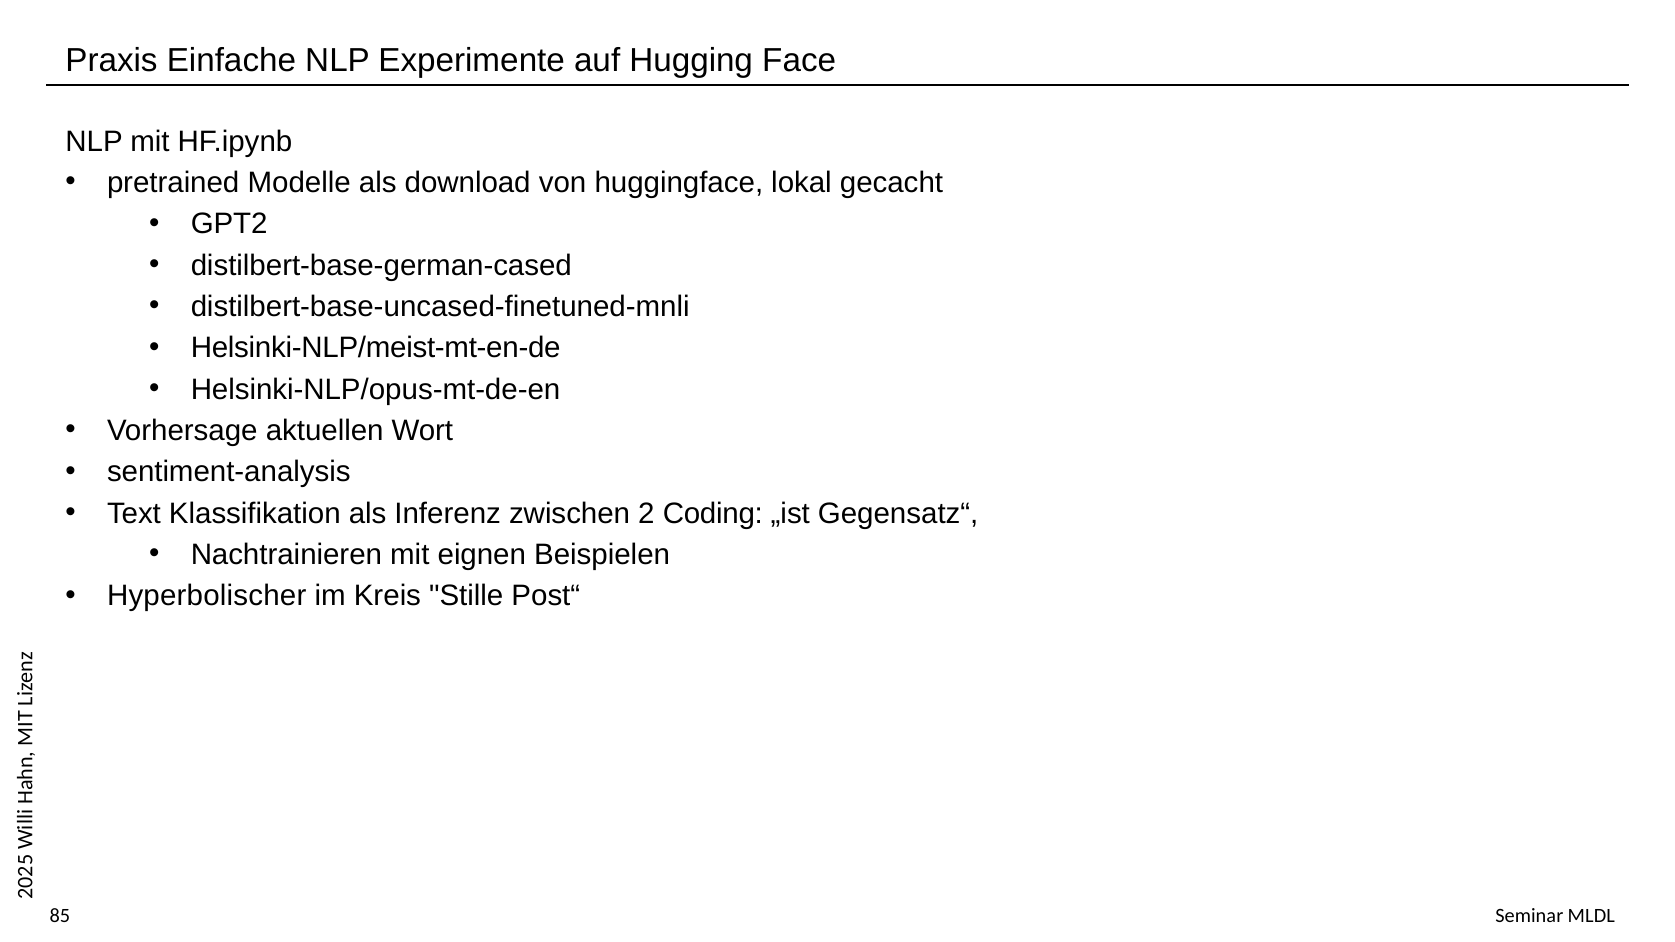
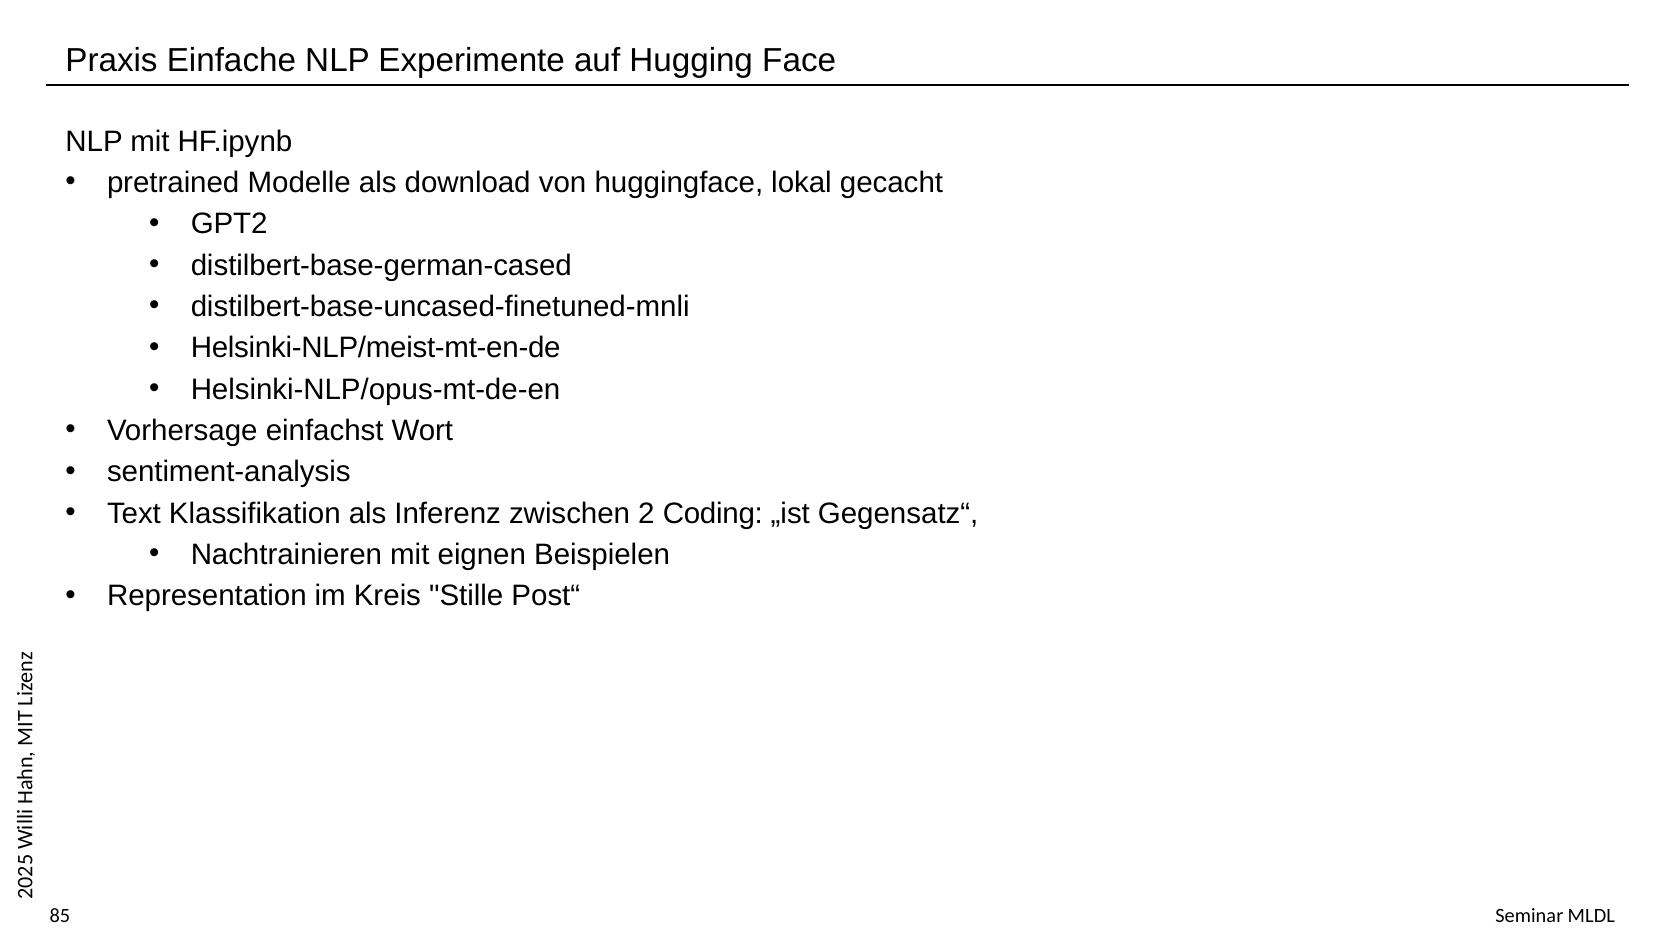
aktuellen: aktuellen -> einfachst (325, 431)
Hyperbolischer: Hyperbolischer -> Representation (207, 596)
